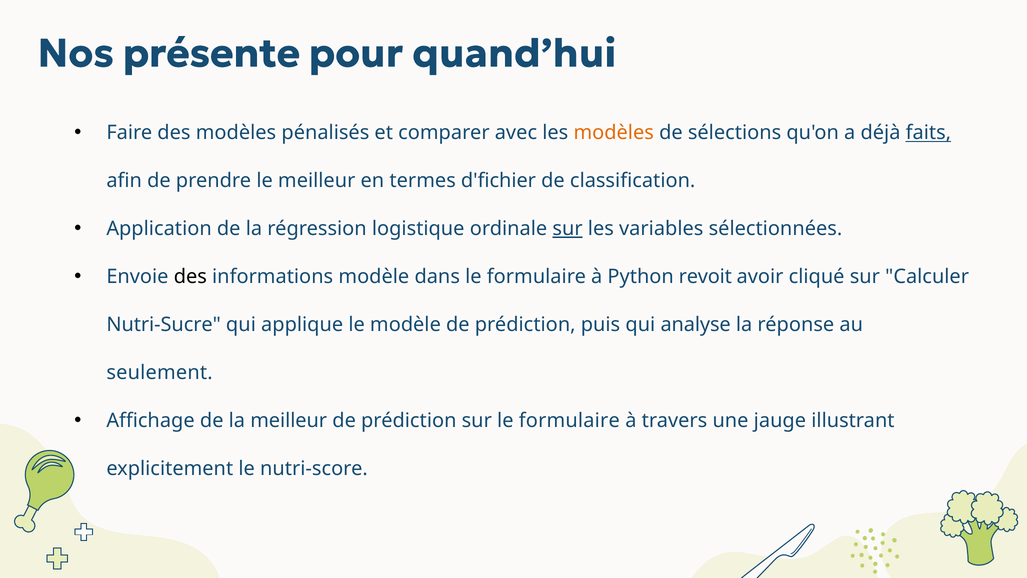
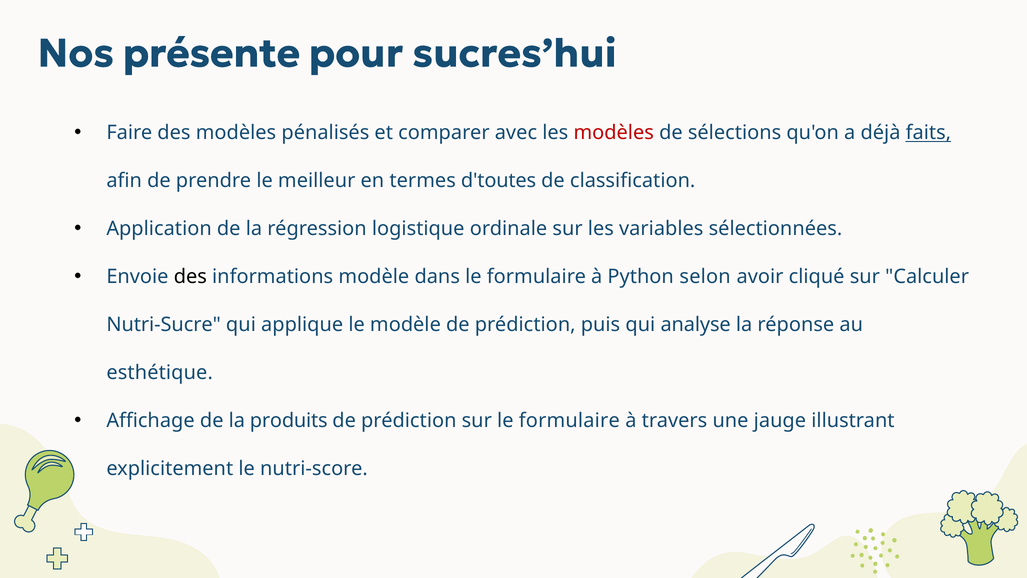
quand’hui: quand’hui -> sucres’hui (514, 53)
modèles colour: orange -> red (614, 133)
d'fichier: d'fichier -> d'toutes (499, 181)
sur underline: present -> none (568, 229)
revoit: revoit -> selon (705, 277)
seulement: seulement -> esthétique (160, 372)
la meilleur: meilleur -> produits (289, 420)
